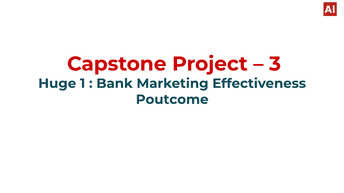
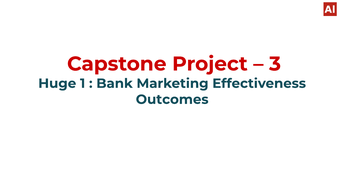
Poutcome: Poutcome -> Outcomes (172, 100)
